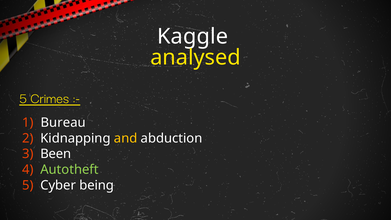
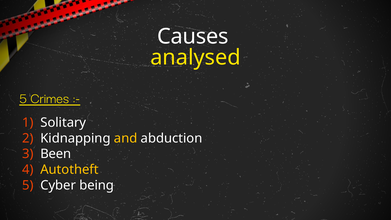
Kaggle: Kaggle -> Causes (193, 36)
Bureau: Bureau -> Solitary (63, 123)
Autotheft colour: light green -> yellow (69, 170)
